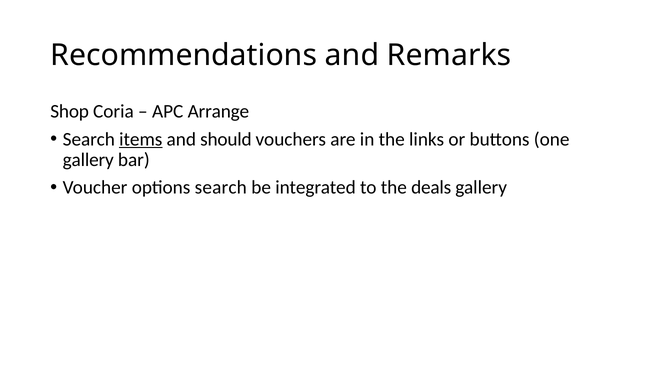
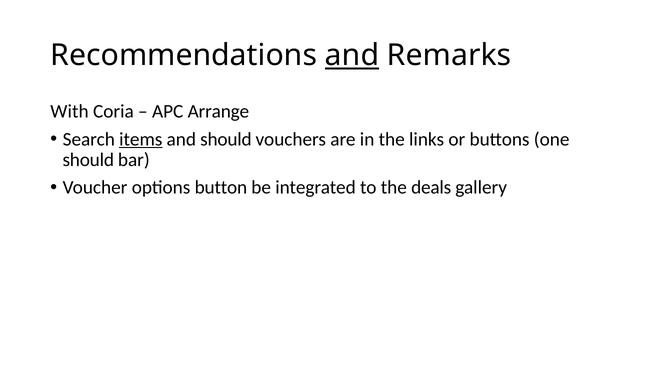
and underline: none -> present (352, 55)
Shop: Shop -> With (70, 112)
gallery: gallery -> should (88, 160)
options search: search -> button (221, 188)
